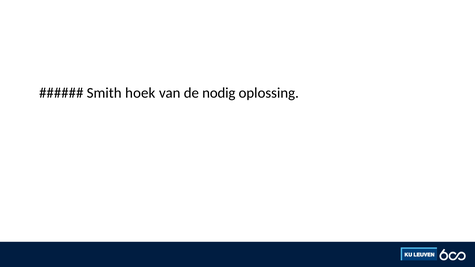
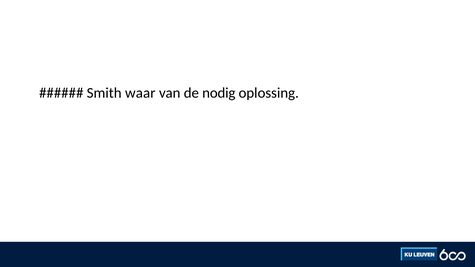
hoek: hoek -> waar (140, 93)
